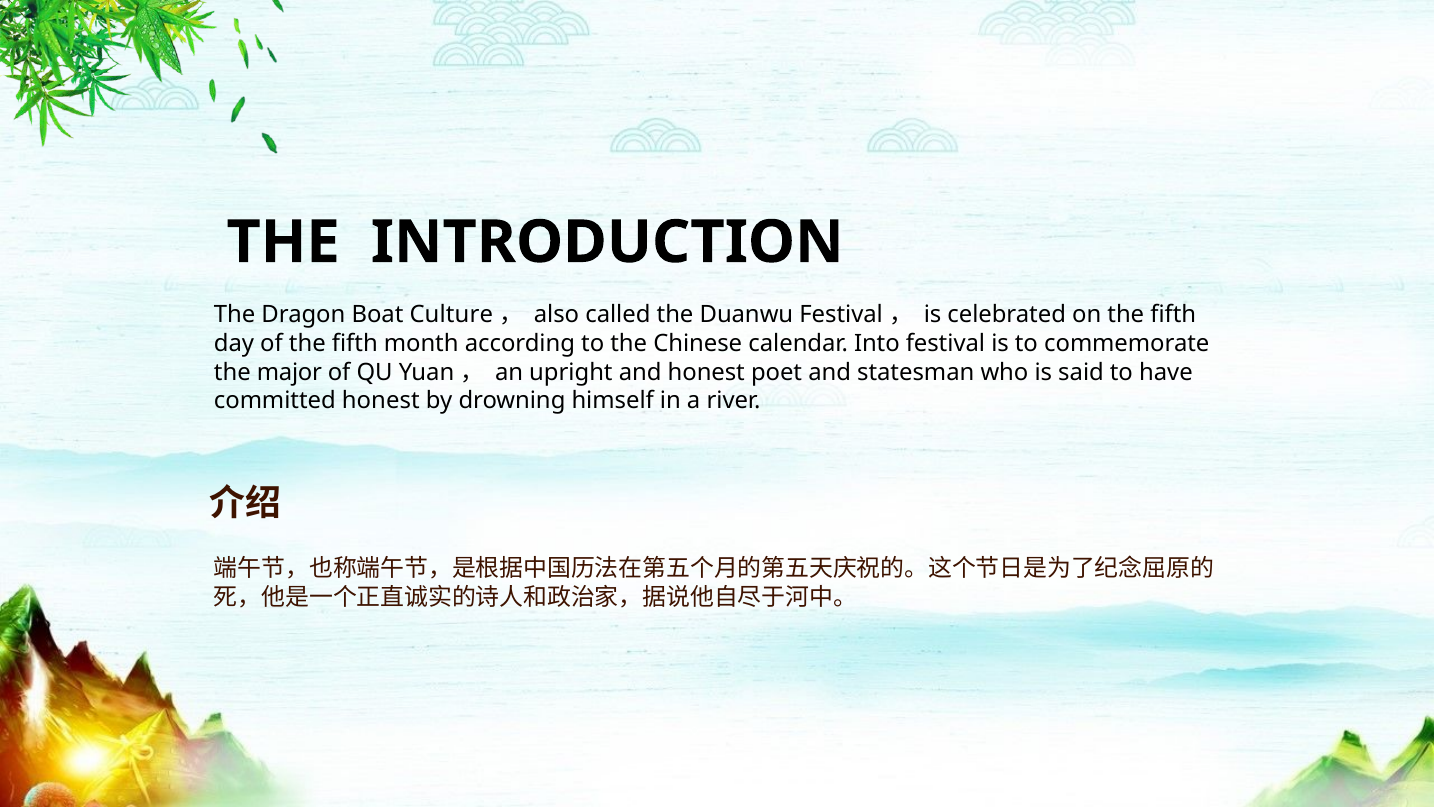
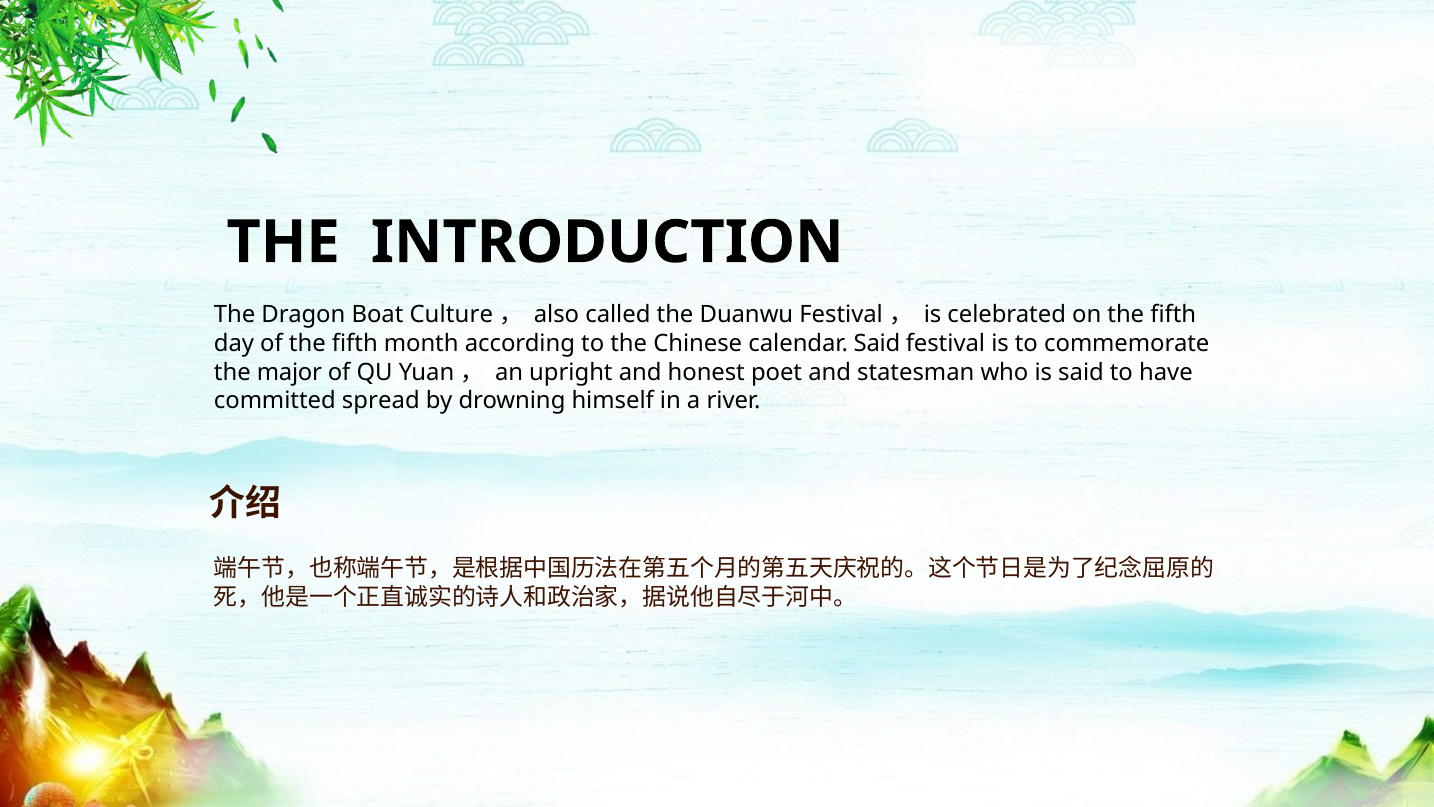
calendar Into: Into -> Said (877, 343)
committed honest: honest -> spread (381, 401)
